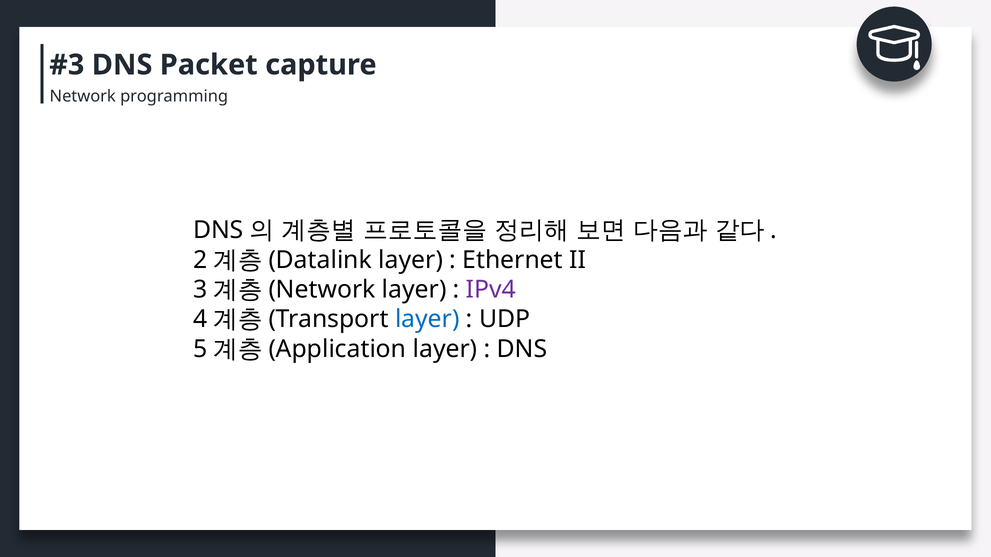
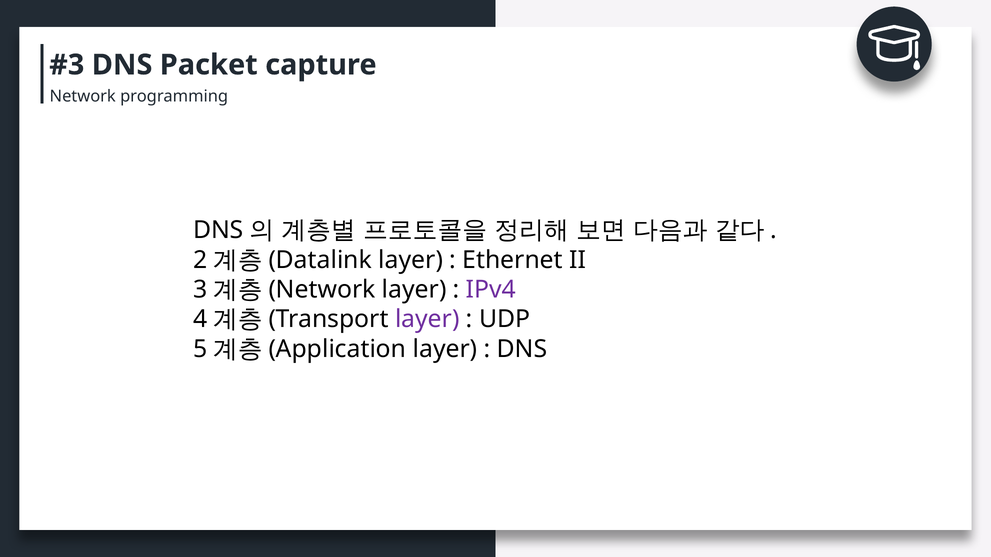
layer colour: blue -> purple (427, 320)
